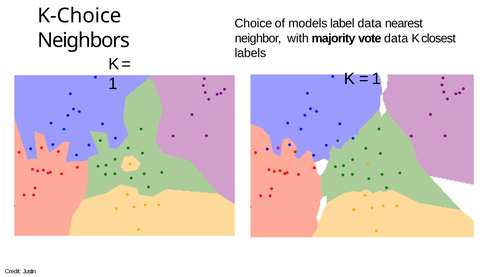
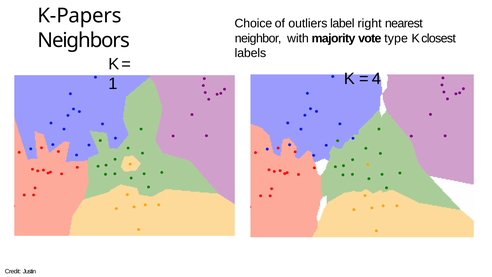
K-Choice: K-Choice -> K-Papers (80, 16)
models: models -> outliers (308, 23)
label data: data -> right (370, 23)
vote data: data -> type (396, 38)
1: 1 -> 4 (376, 79)
